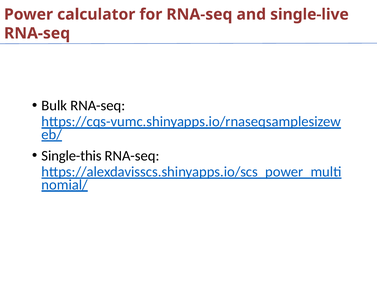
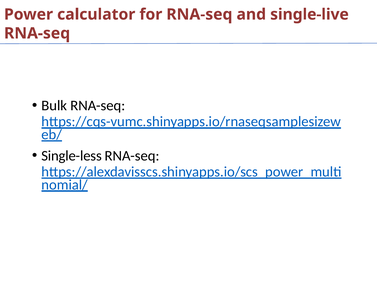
Single-this: Single-this -> Single-less (72, 156)
